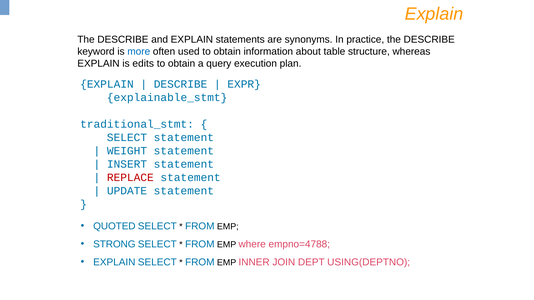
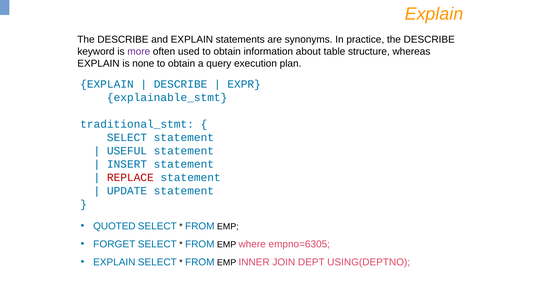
more colour: blue -> purple (139, 51)
edits: edits -> none (143, 63)
WEIGHT: WEIGHT -> USEFUL (127, 151)
STRONG: STRONG -> FORGET (114, 244)
empno=4788: empno=4788 -> empno=6305 (299, 244)
